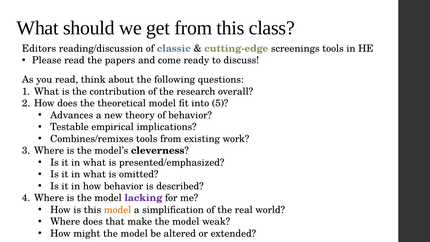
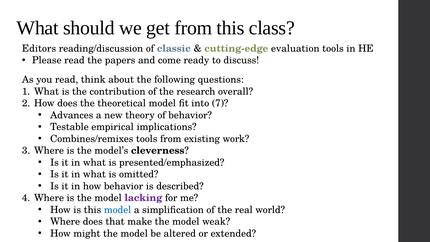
screenings: screenings -> evaluation (295, 49)
5: 5 -> 7 (220, 103)
model colour: orange -> blue (118, 210)
